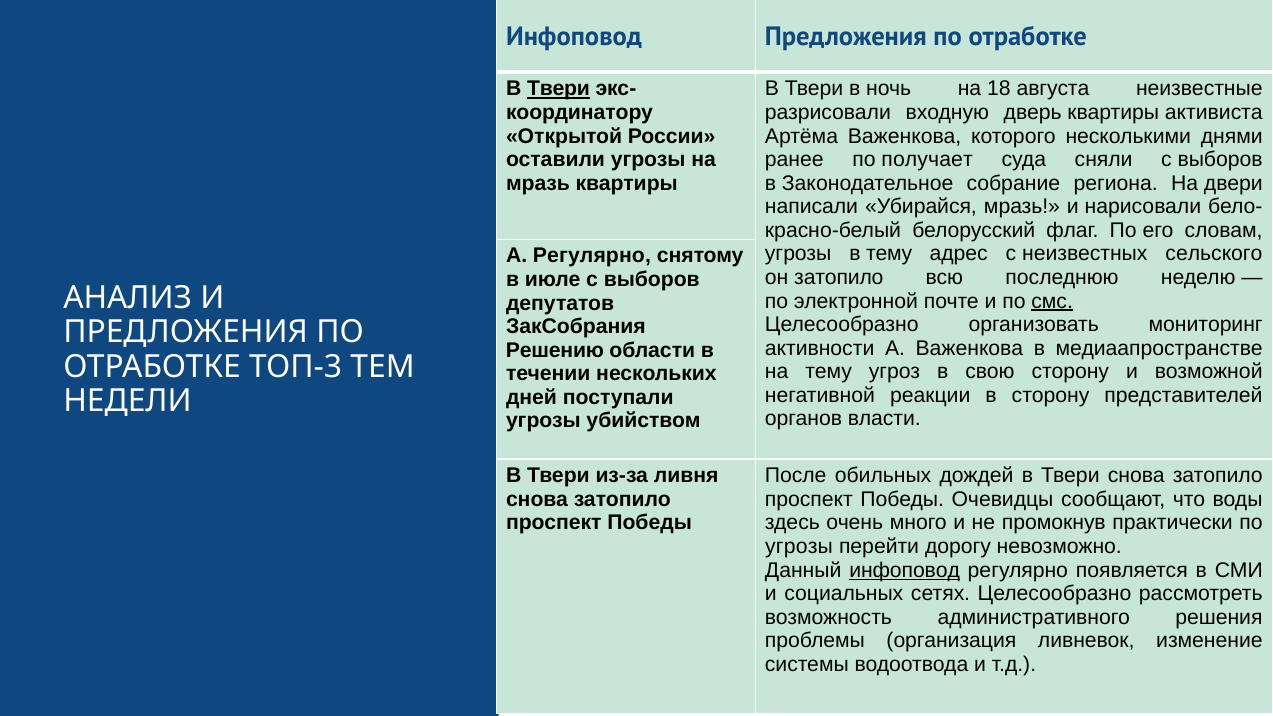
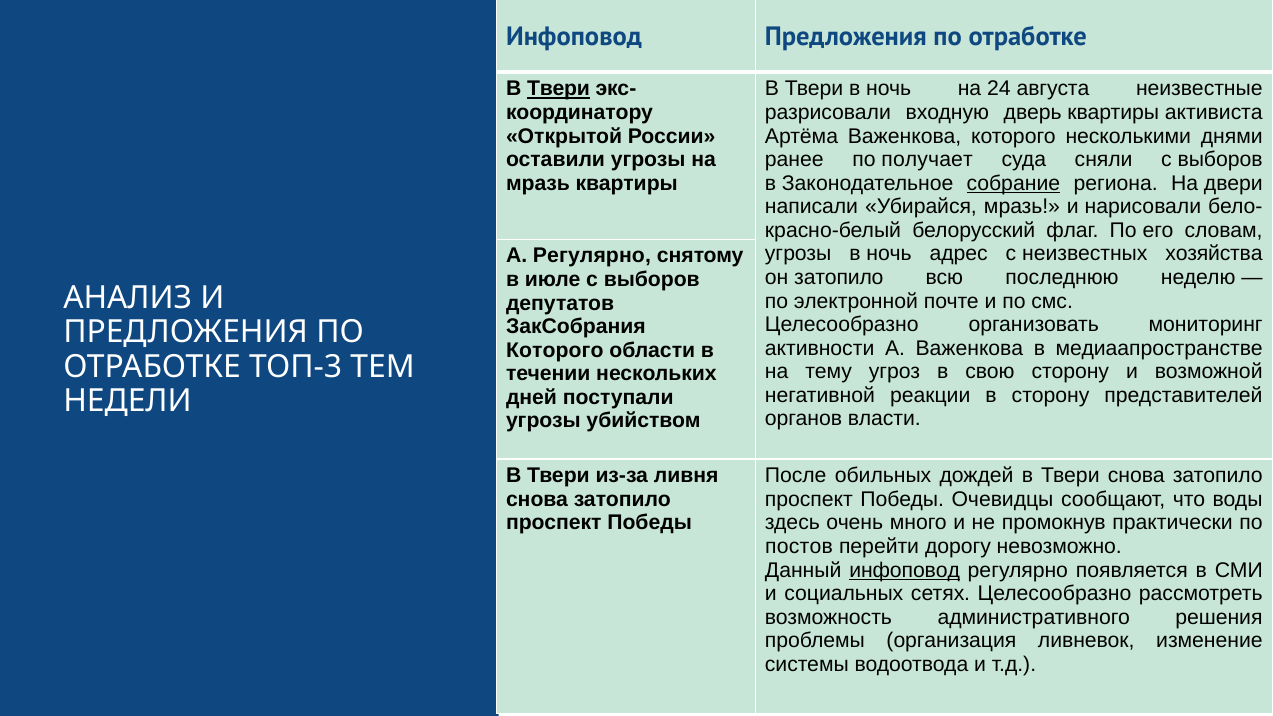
18: 18 -> 24 (999, 89)
собрание underline: none -> present (1013, 183)
угрозы в тему: тему -> ночь (889, 254)
сельского: сельского -> хозяйства (1214, 254)
смс underline: present -> none (1052, 301)
Решению: Решению -> Которого (555, 350)
угрозы: угрозы -> постов (799, 547)
